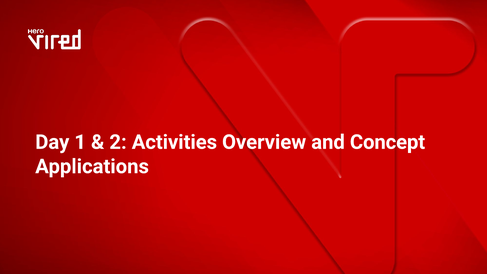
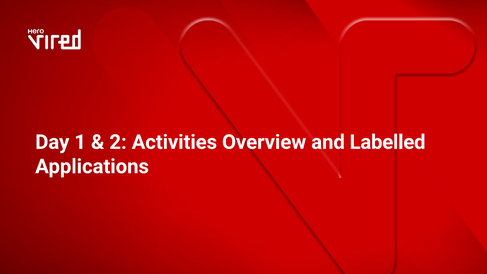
Concept: Concept -> Labelled (388, 142)
